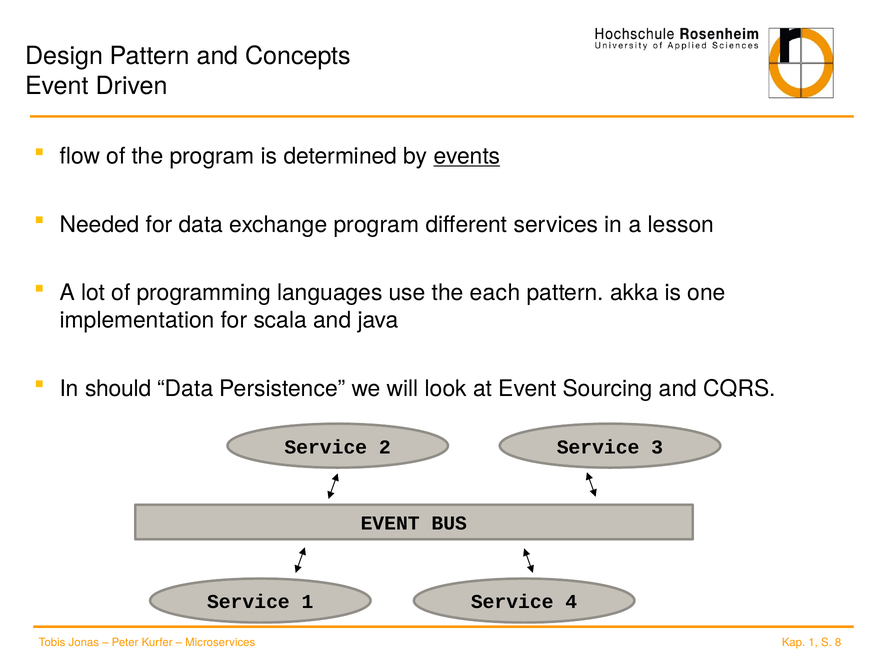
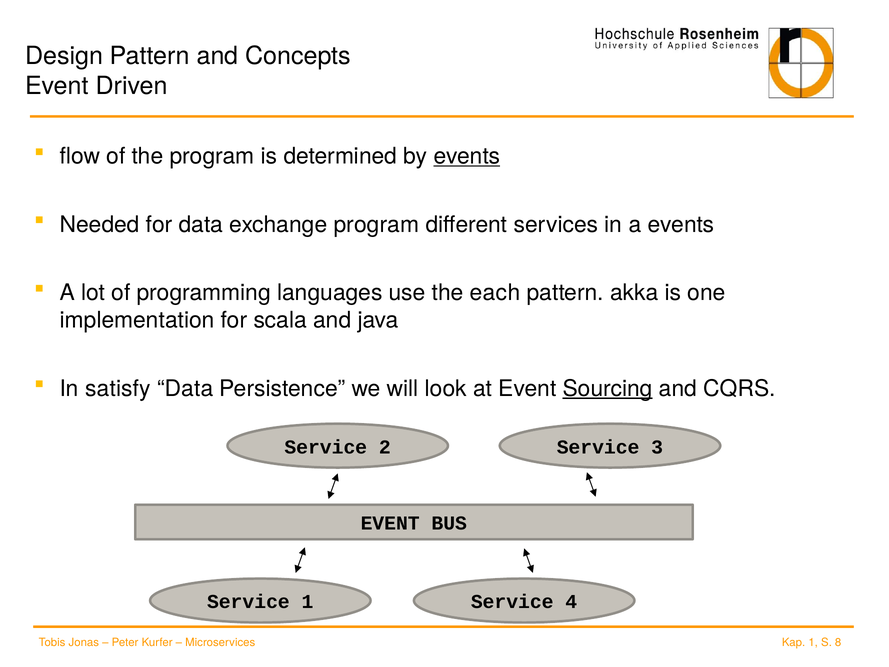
a lesson: lesson -> events (681, 224)
should: should -> satisfy (118, 388)
Sourcing underline: none -> present (608, 388)
